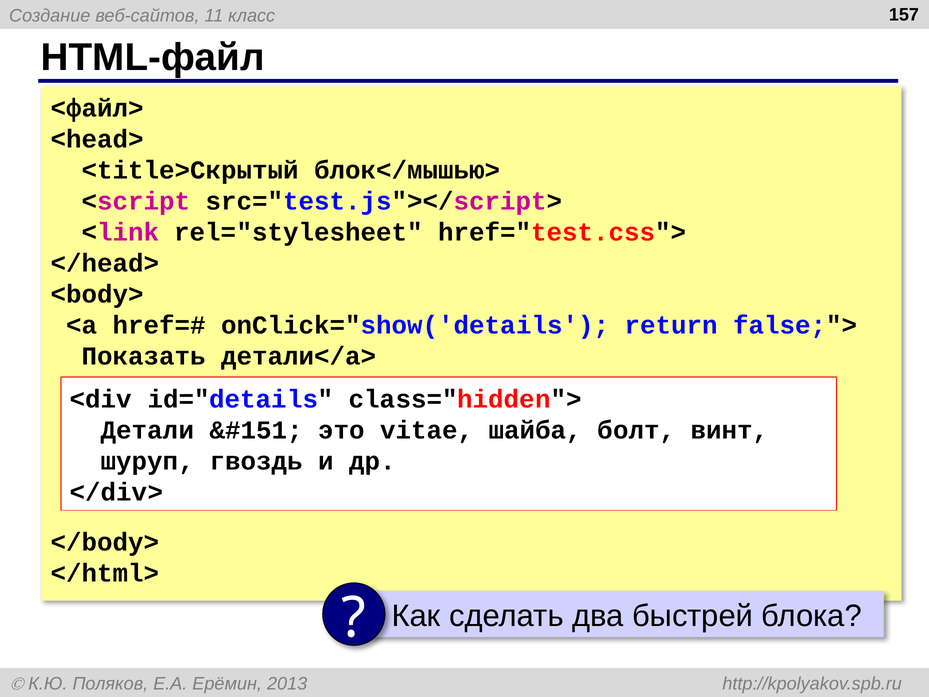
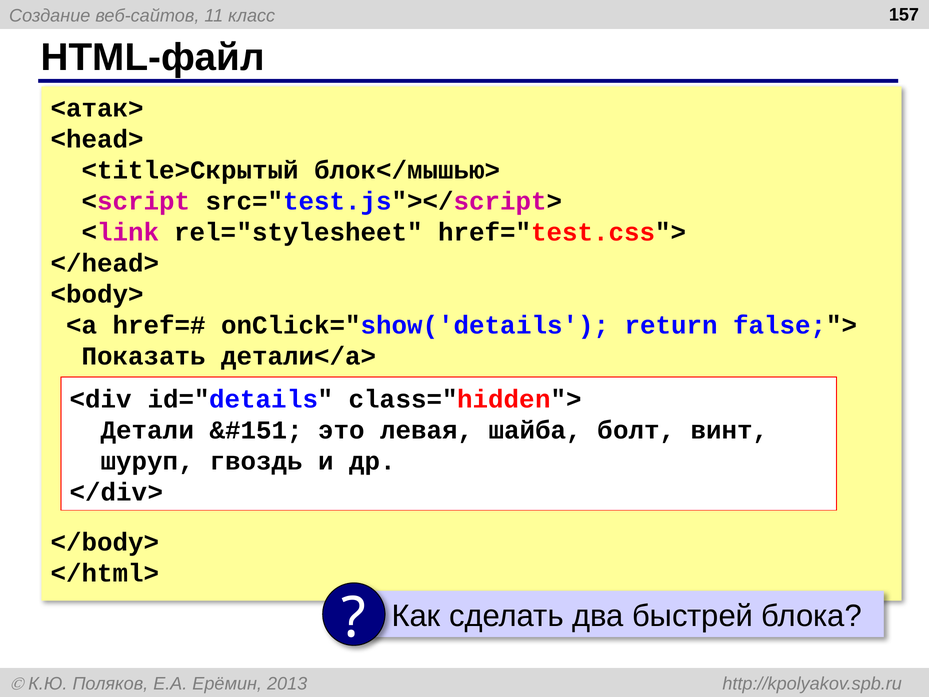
<файл>: <файл> -> <атак> (97, 108)
vitae: vitae -> левая (427, 430)
